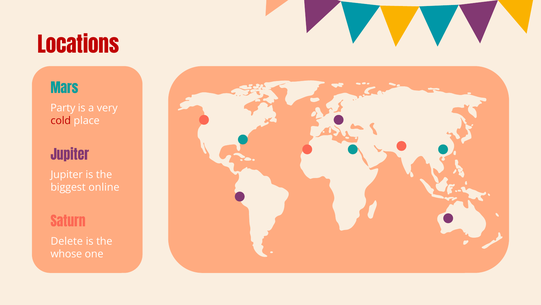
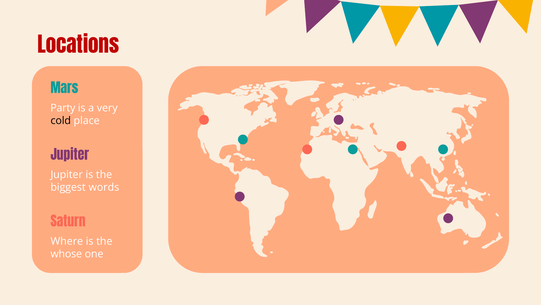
cold colour: red -> black (61, 120)
online: online -> words (104, 187)
Delete: Delete -> Where (67, 241)
